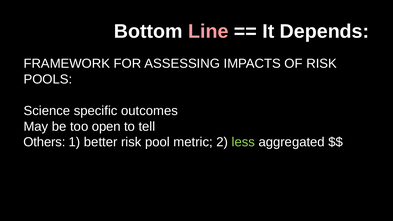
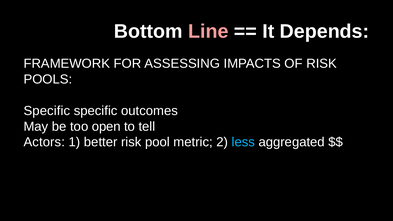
Science: Science -> Specific (47, 111)
Others: Others -> Actors (44, 142)
less colour: light green -> light blue (243, 142)
